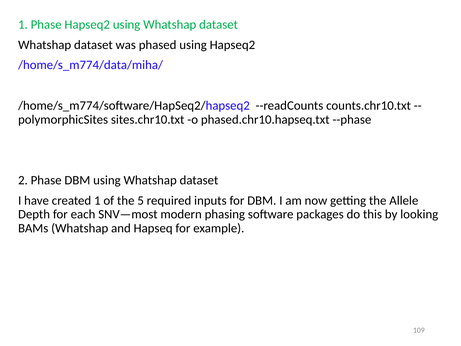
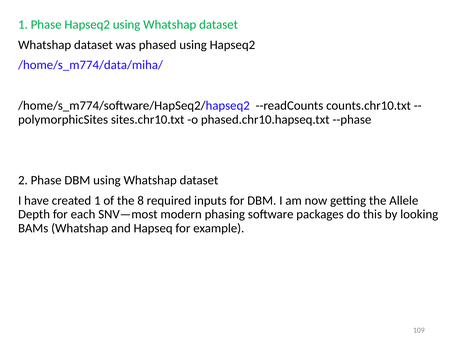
5: 5 -> 8 (141, 200)
